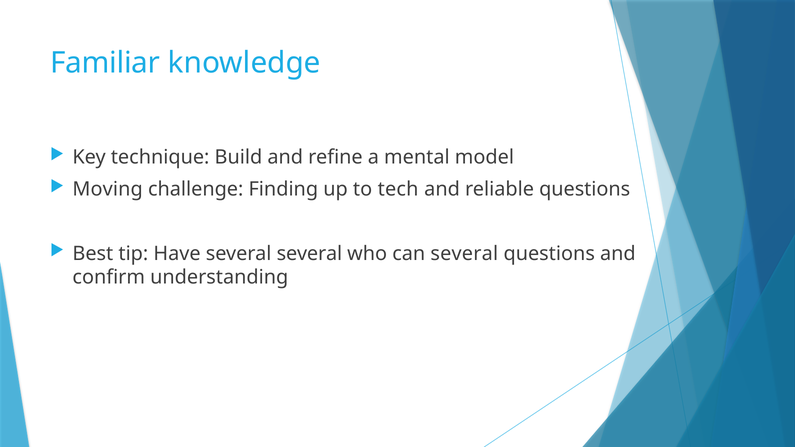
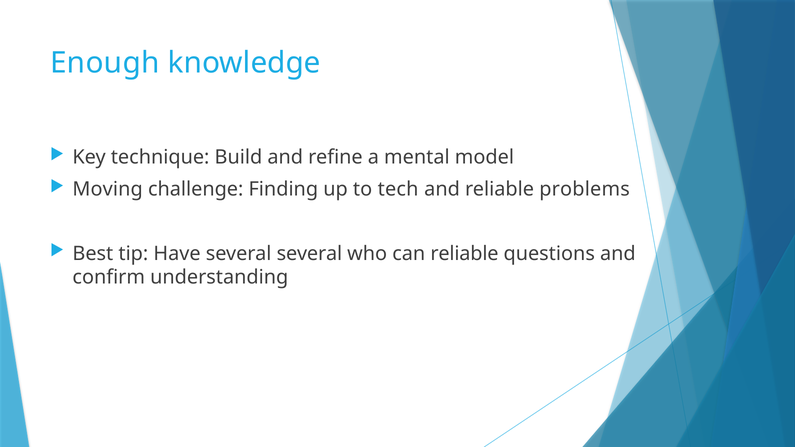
Familiar: Familiar -> Enough (105, 63)
reliable questions: questions -> problems (585, 189)
can several: several -> reliable (464, 254)
